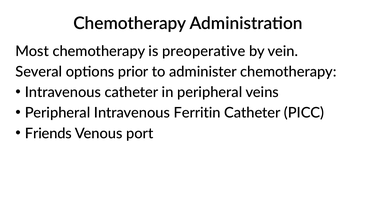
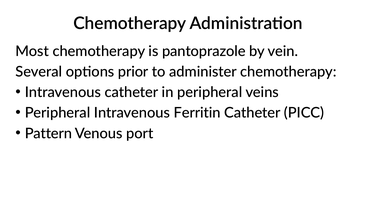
preoperative: preoperative -> pantoprazole (204, 51)
Friends: Friends -> Pattern (48, 133)
